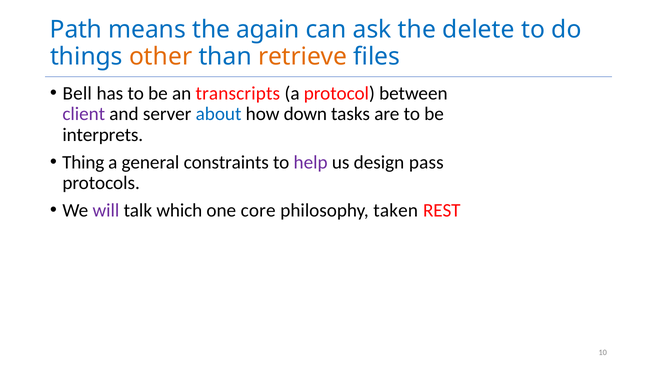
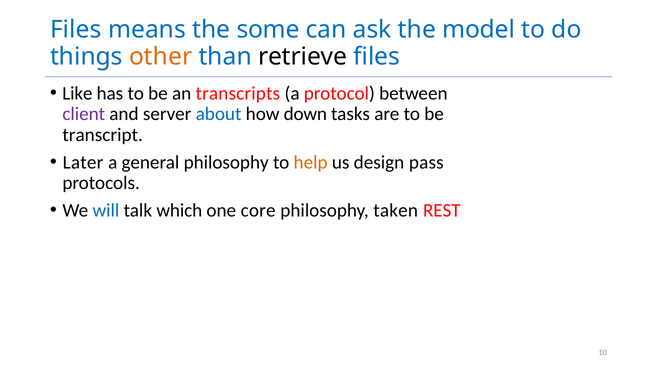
Path: Path -> Files (76, 30)
again: again -> some (268, 30)
delete: delete -> model (479, 30)
retrieve colour: orange -> black (303, 56)
Bell: Bell -> Like (77, 94)
interprets: interprets -> transcript (103, 135)
Thing: Thing -> Later (83, 162)
general constraints: constraints -> philosophy (226, 162)
help colour: purple -> orange (311, 162)
will colour: purple -> blue (106, 211)
